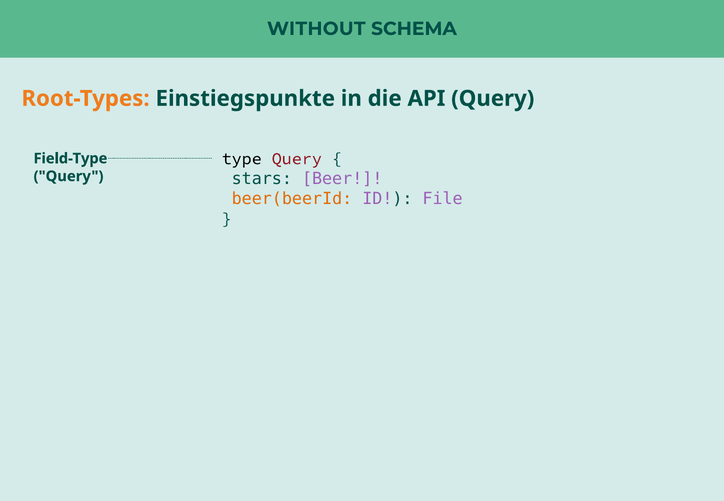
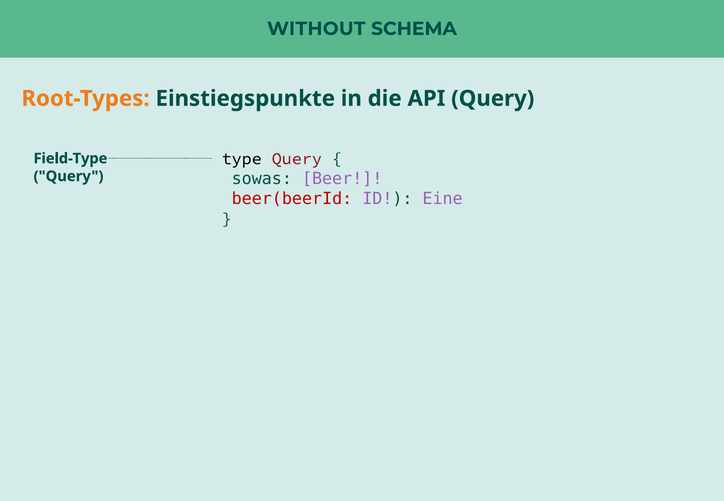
stars: stars -> sowas (262, 179)
beer(beerId colour: orange -> red (292, 199)
File: File -> Eine (443, 199)
